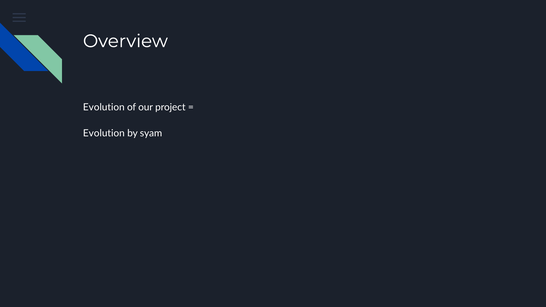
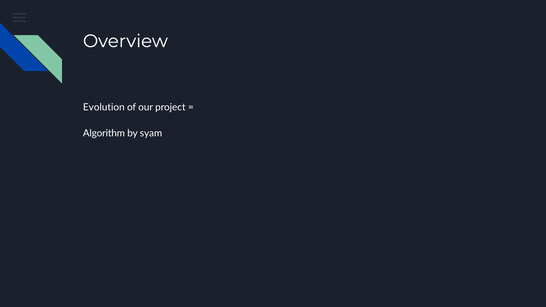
Evolution: Evolution -> Algorithm (104, 133)
